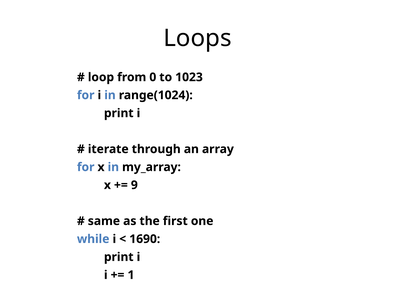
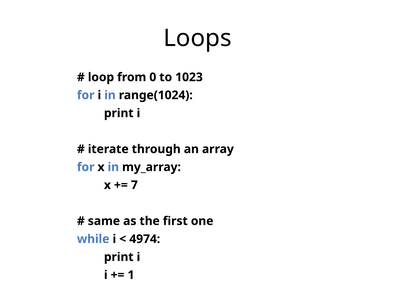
9: 9 -> 7 (134, 185)
1690: 1690 -> 4974 (145, 239)
